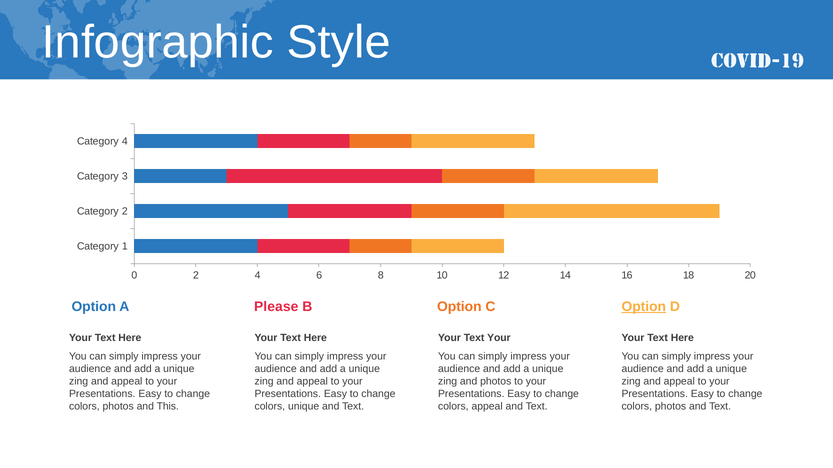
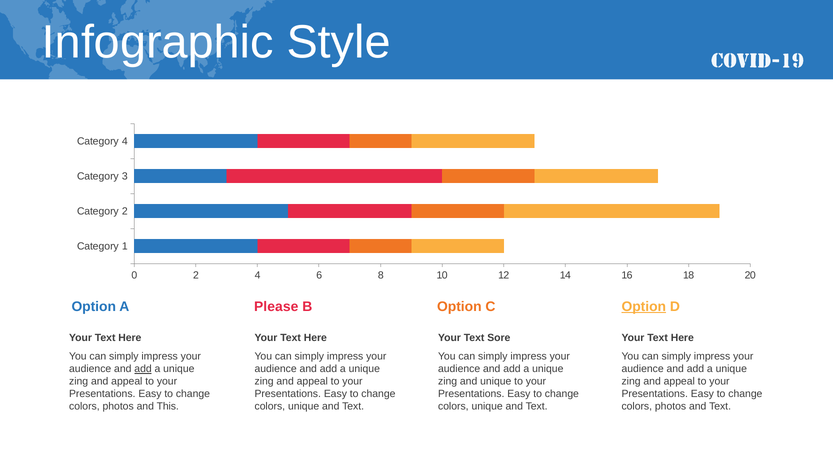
Your Text Your: Your -> Sore (499, 338)
add underline: none -> present (143, 369)
and photos: photos -> unique (496, 382)
appeal: appeal -> unique (487, 407)
